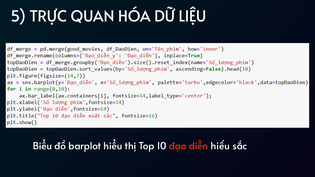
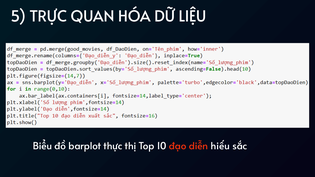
hiểu: hiểu -> thực (113, 146)
